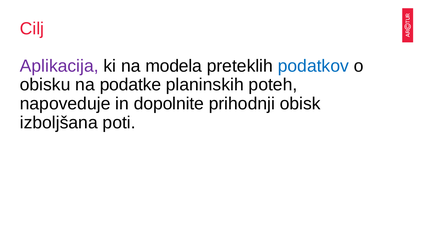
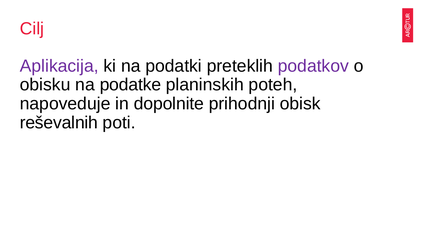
modela: modela -> podatki (174, 66)
podatkov colour: blue -> purple (313, 66)
izboljšana: izboljšana -> reševalnih (59, 123)
